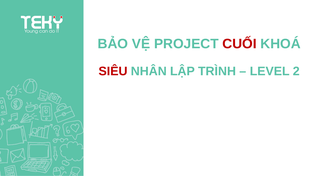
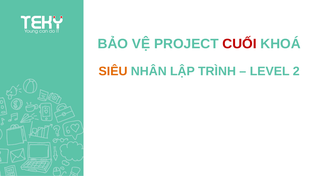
SIÊU colour: red -> orange (113, 71)
